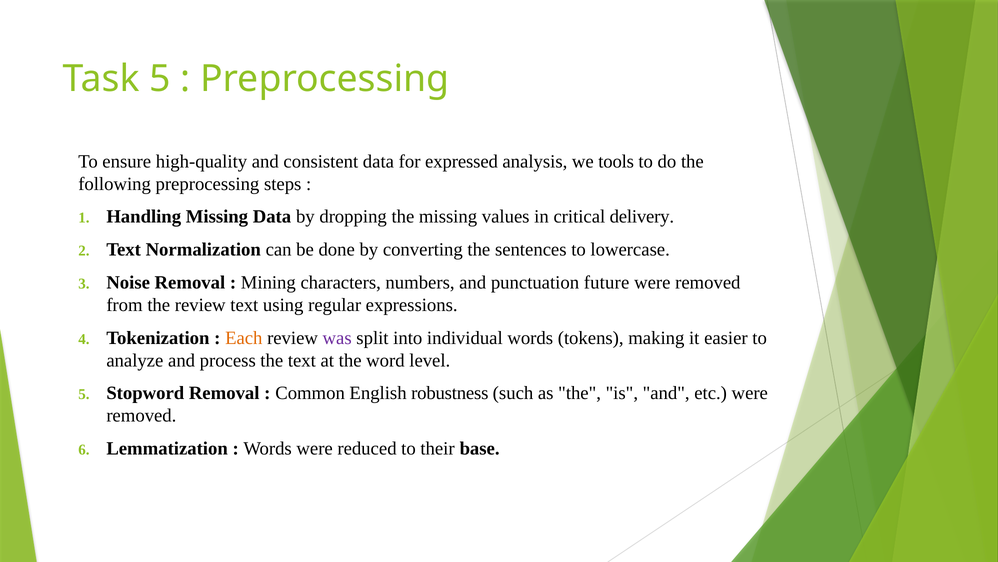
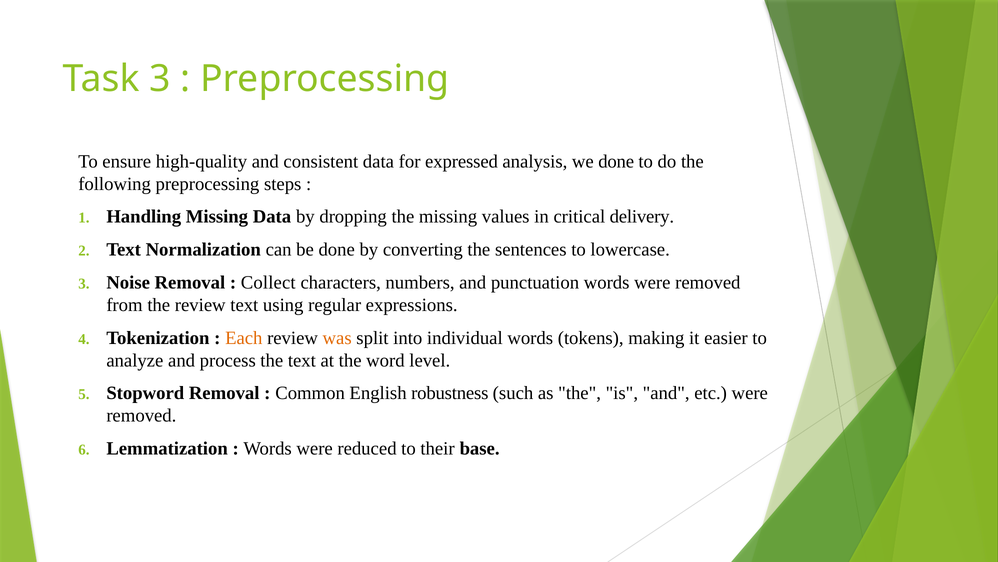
Task 5: 5 -> 3 (160, 79)
we tools: tools -> done (616, 161)
Mining: Mining -> Collect (268, 282)
punctuation future: future -> words (607, 282)
was colour: purple -> orange (337, 338)
